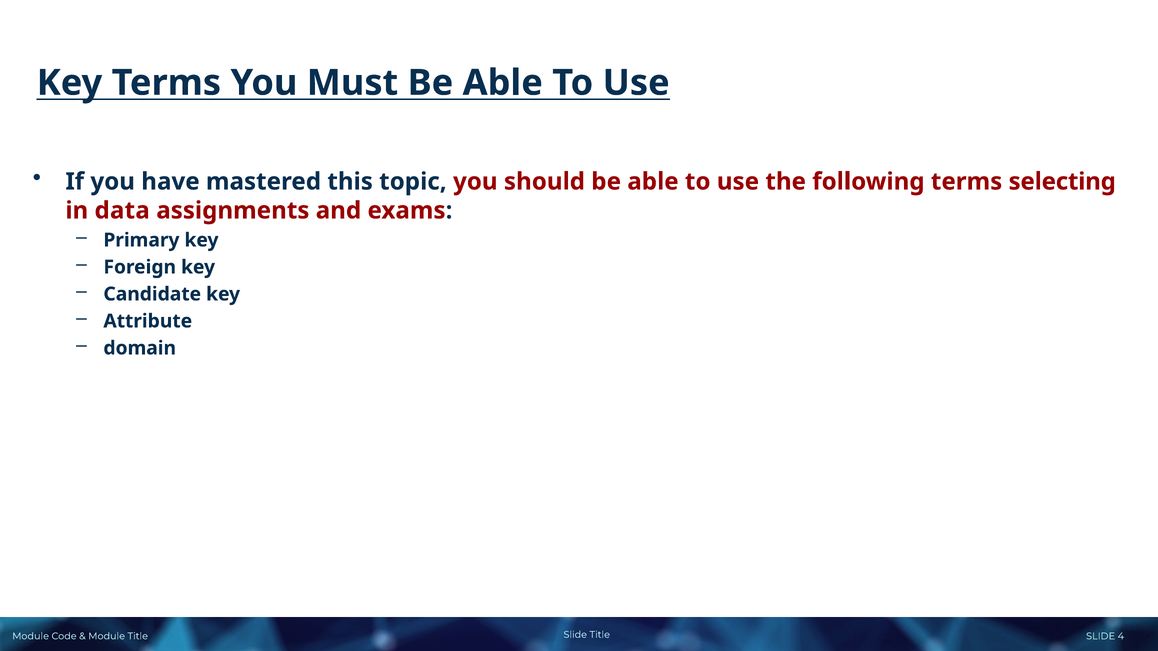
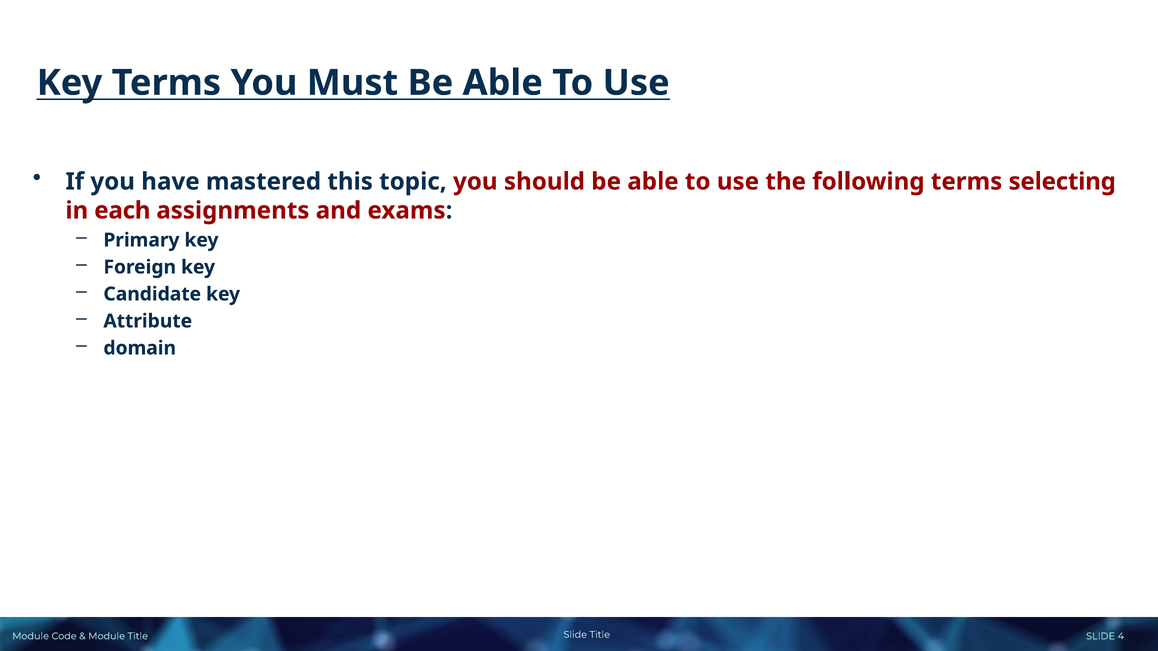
data: data -> each (122, 211)
